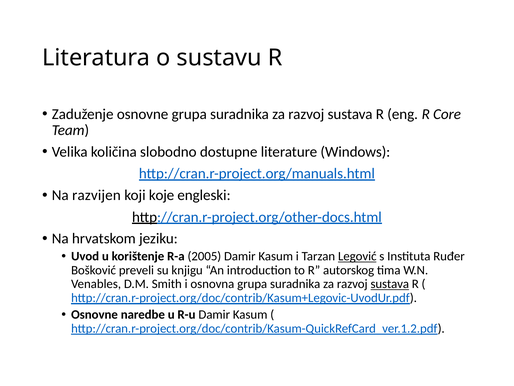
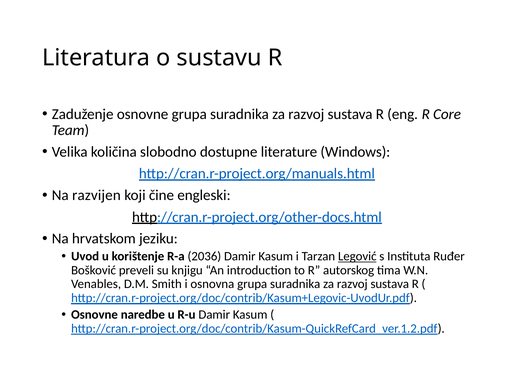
koje: koje -> čine (161, 195)
2005: 2005 -> 2036 (204, 256)
sustava underline: present -> none (390, 284)
